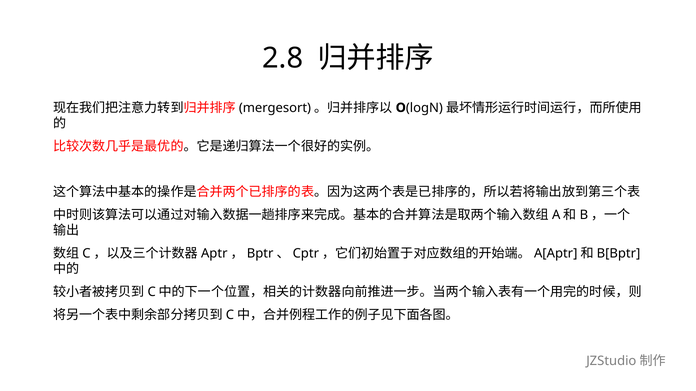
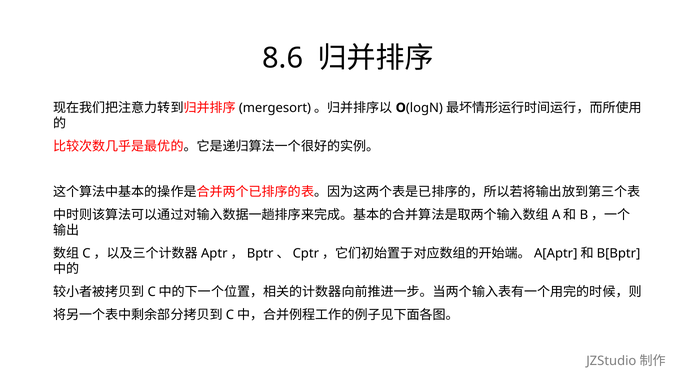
2.8: 2.8 -> 8.6 (283, 58)
